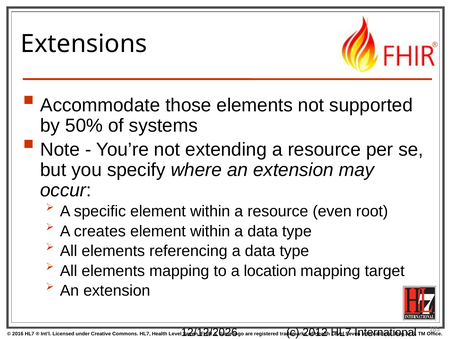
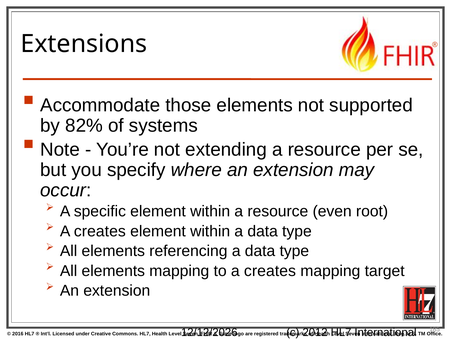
50%: 50% -> 82% (84, 125)
to a location: location -> creates (270, 270)
